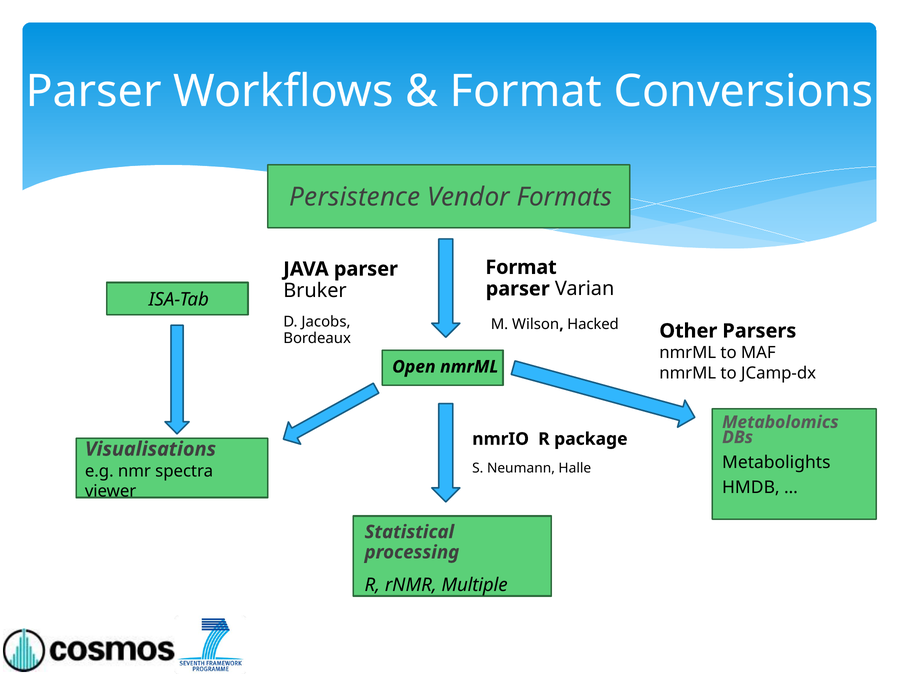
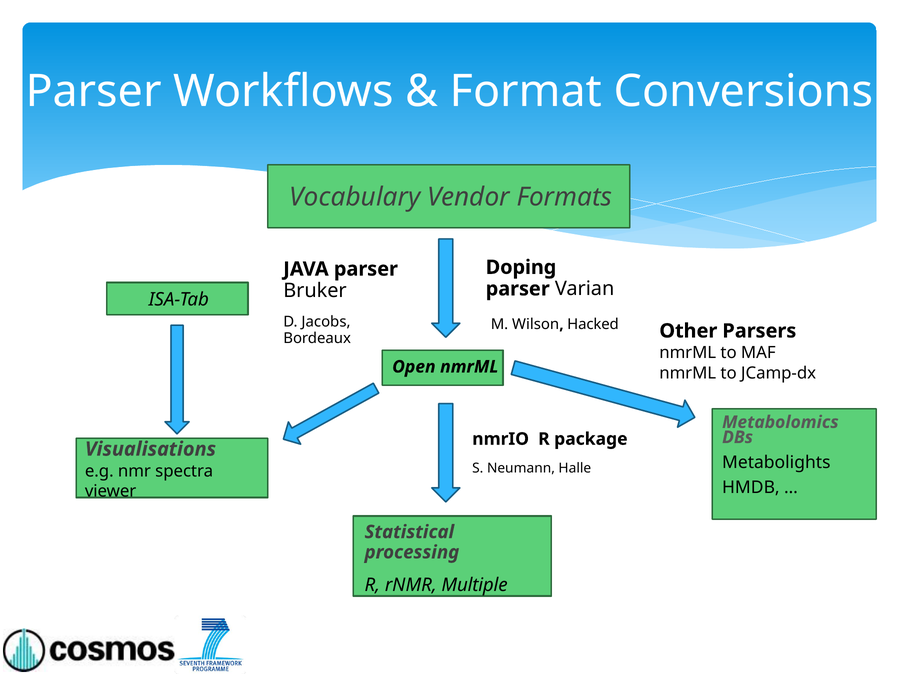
Persistence: Persistence -> Vocabulary (355, 197)
Format: Format -> Doping (521, 267)
